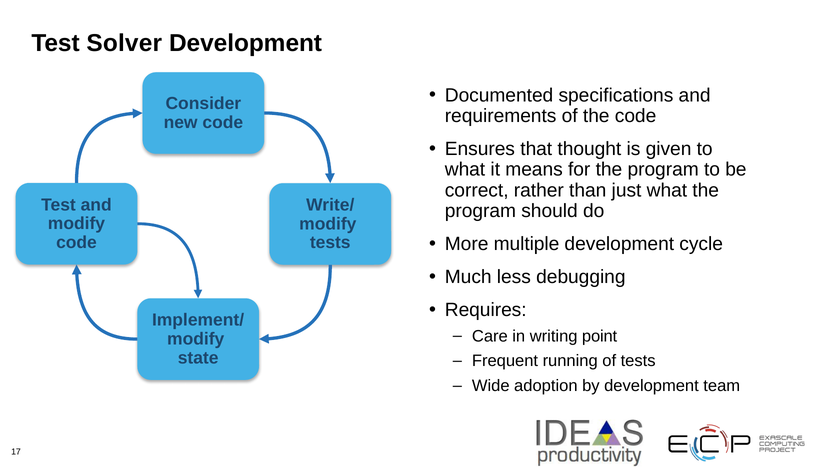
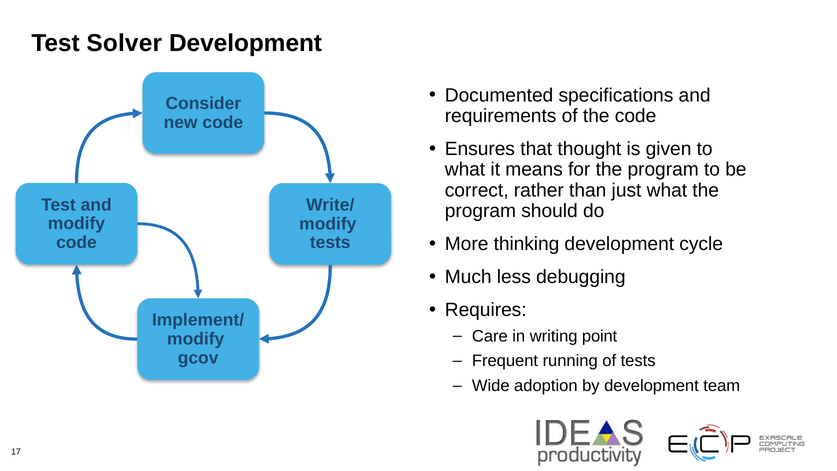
multiple: multiple -> thinking (526, 244)
state: state -> gcov (198, 358)
